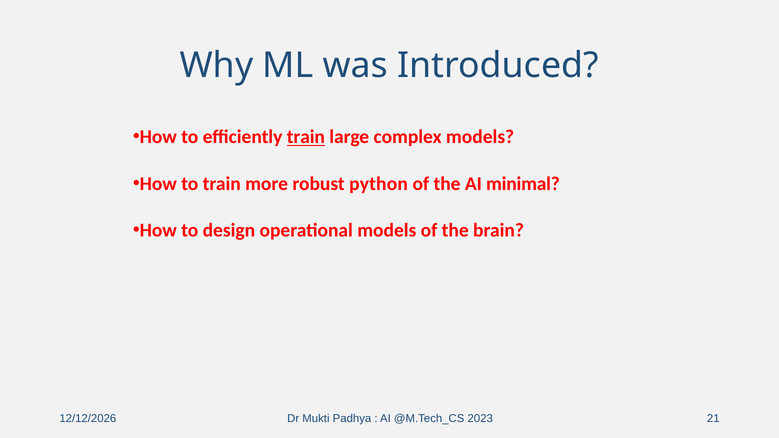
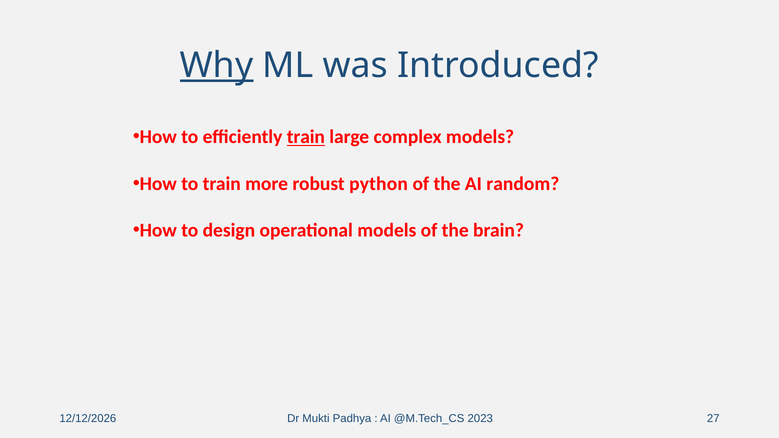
Why underline: none -> present (217, 65)
minimal: minimal -> random (523, 184)
21: 21 -> 27 (713, 419)
